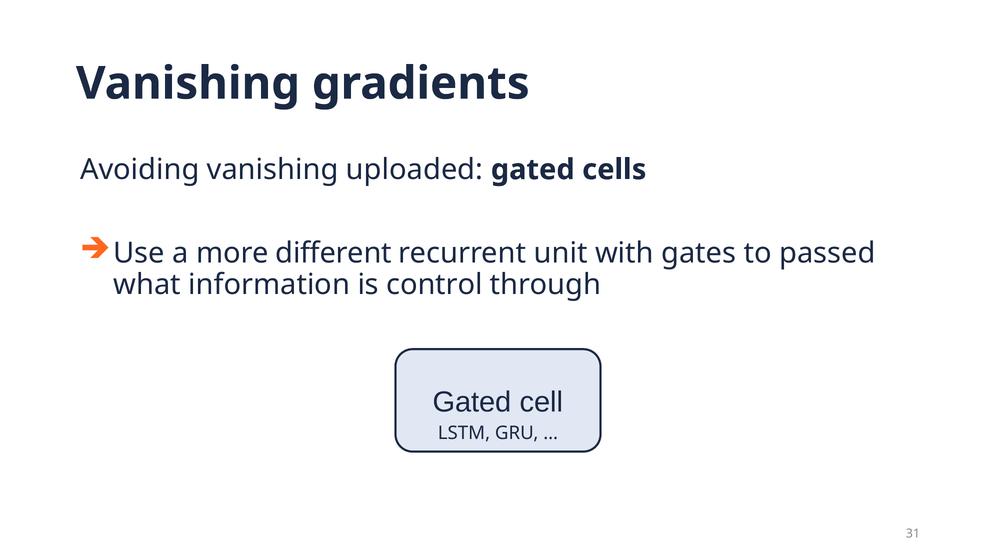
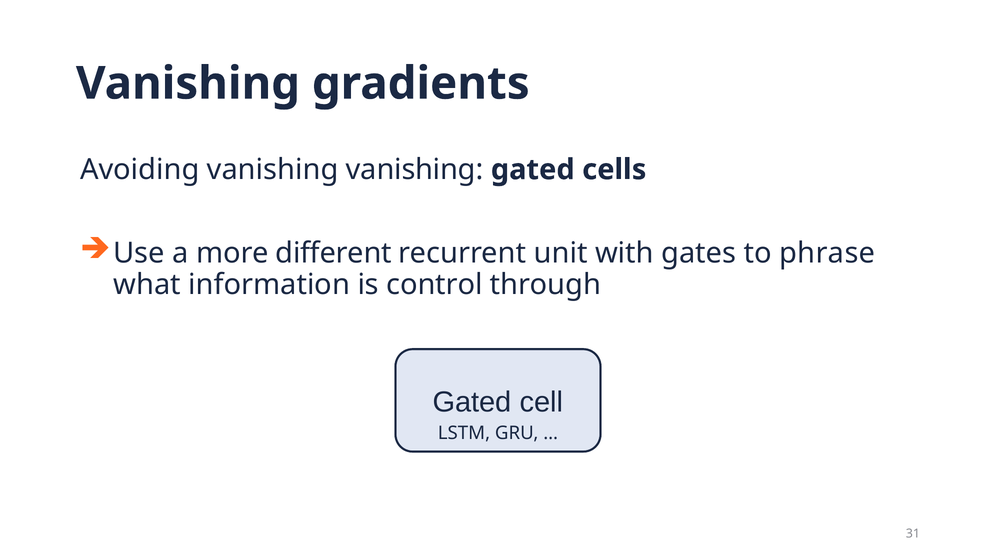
vanishing uploaded: uploaded -> vanishing (415, 170)
passed: passed -> phrase (827, 253)
